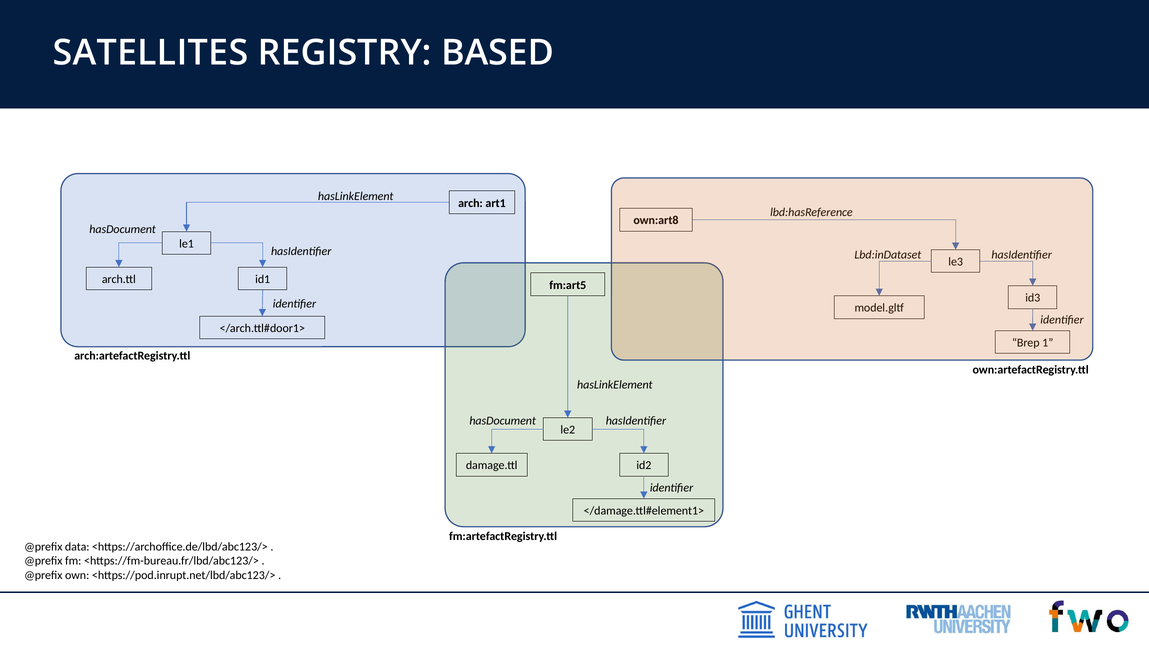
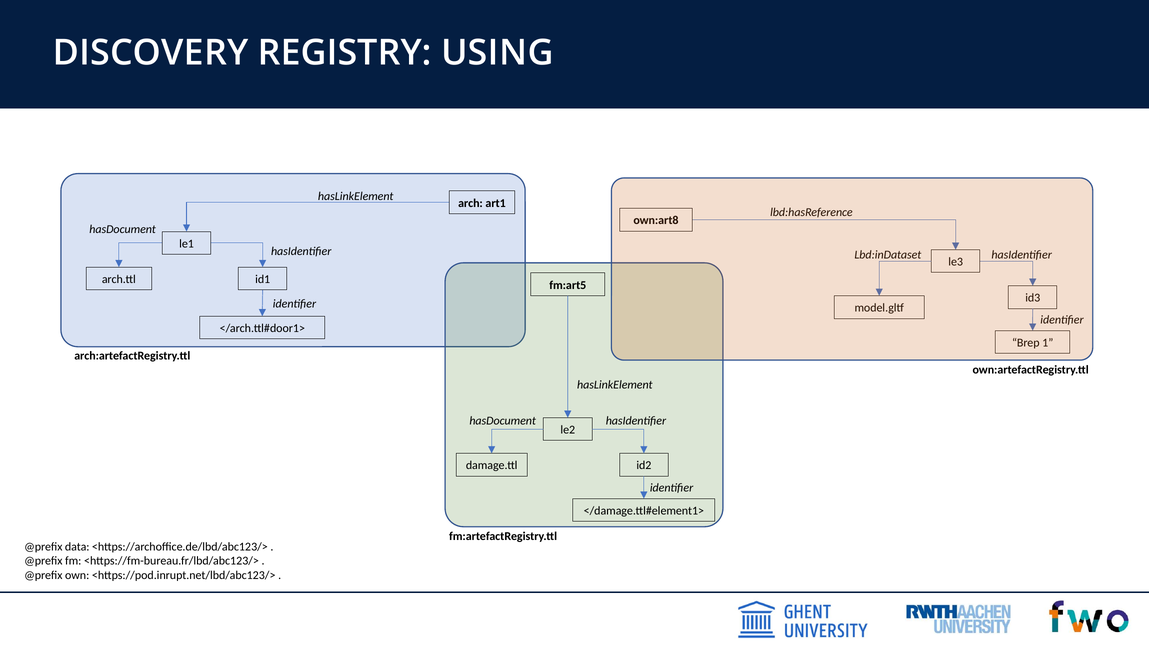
SATELLITES: SATELLITES -> DISCOVERY (151, 53)
BASED: BASED -> USING (497, 53)
